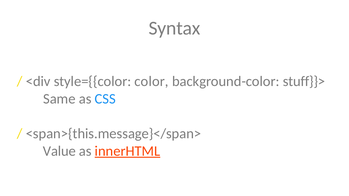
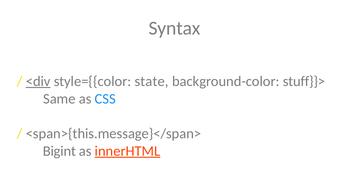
<div underline: none -> present (38, 81)
color: color -> state (152, 81)
Value: Value -> Bigint (59, 151)
